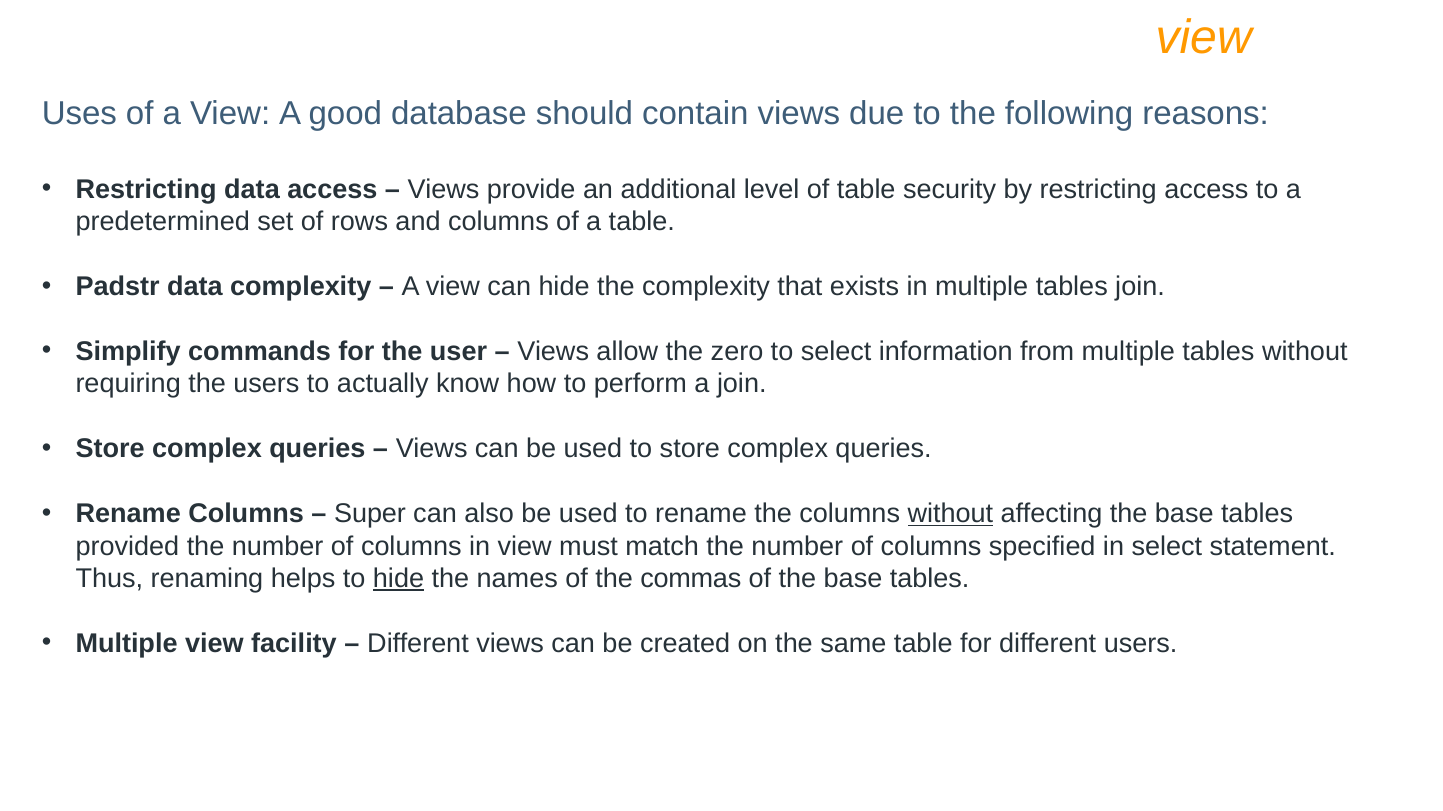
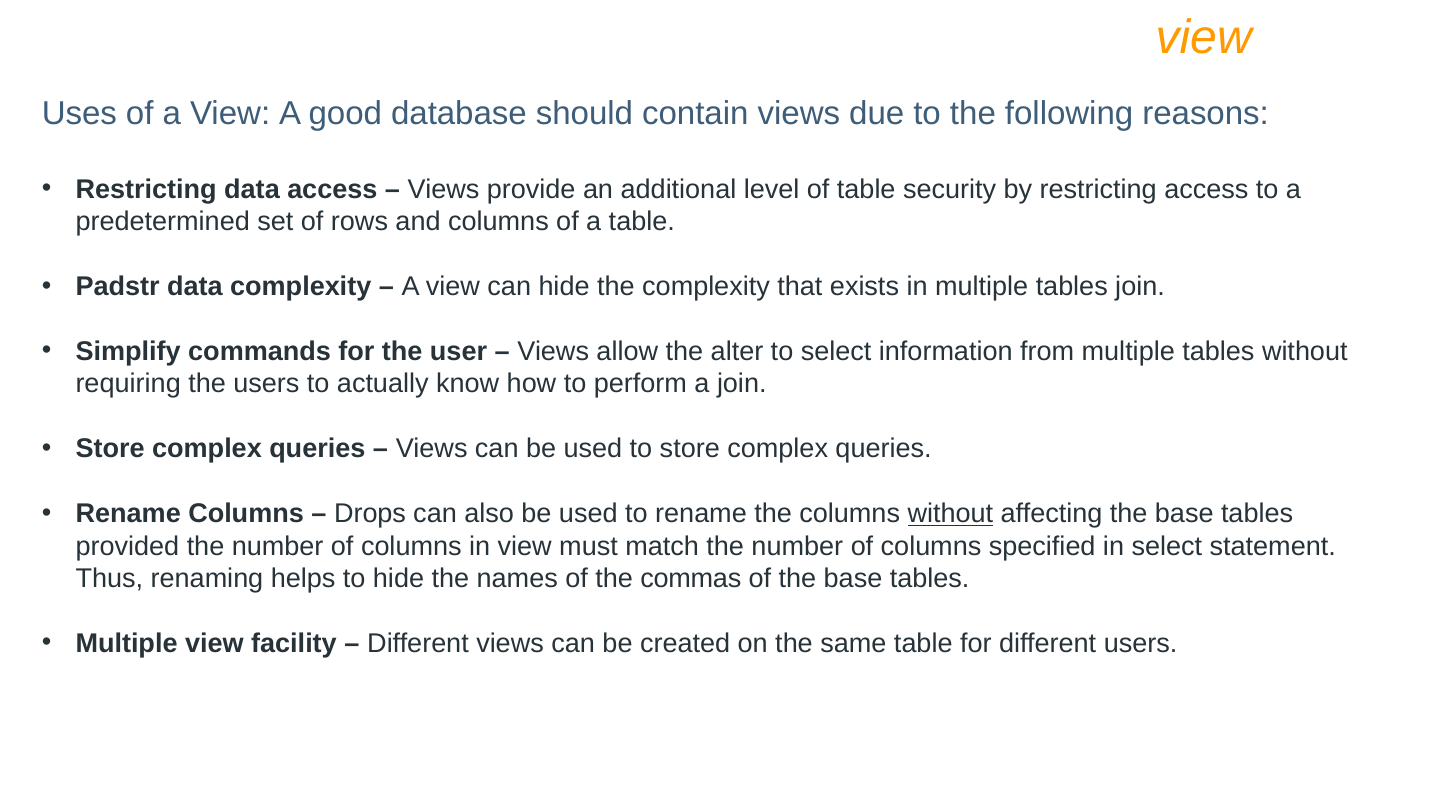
zero: zero -> alter (737, 352)
Super: Super -> Drops (370, 514)
hide underline: present -> none (399, 579)
